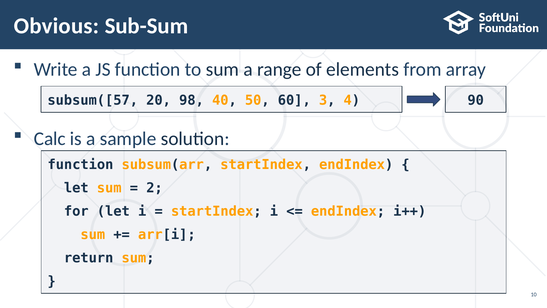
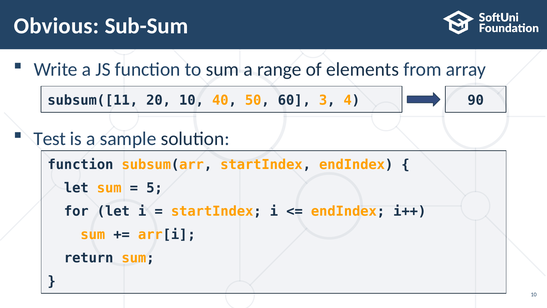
subsum([57: subsum([57 -> subsum([11 (93, 100)
20 98: 98 -> 10 (191, 100)
Calc: Calc -> Test (50, 139)
2: 2 -> 5 (154, 188)
